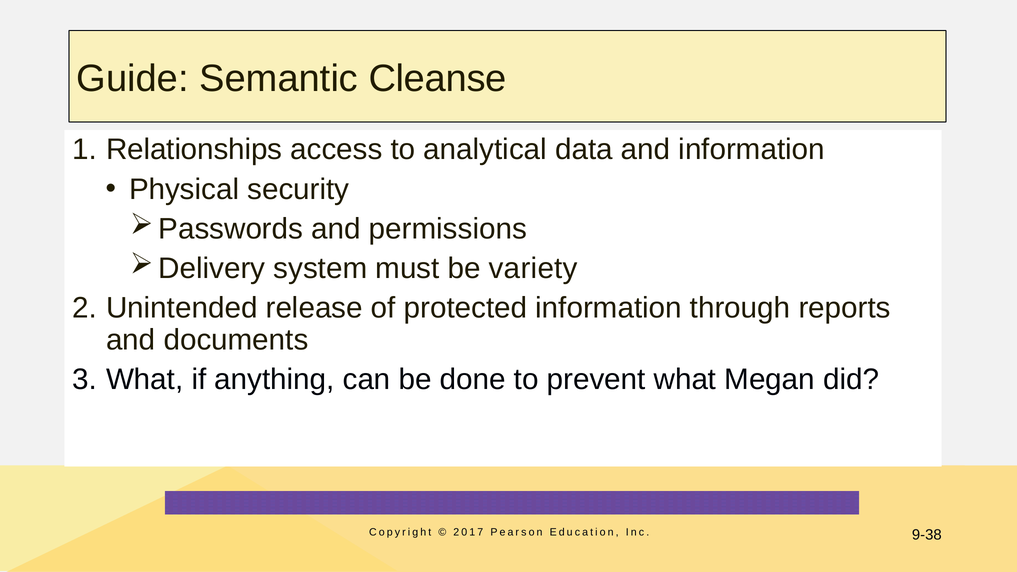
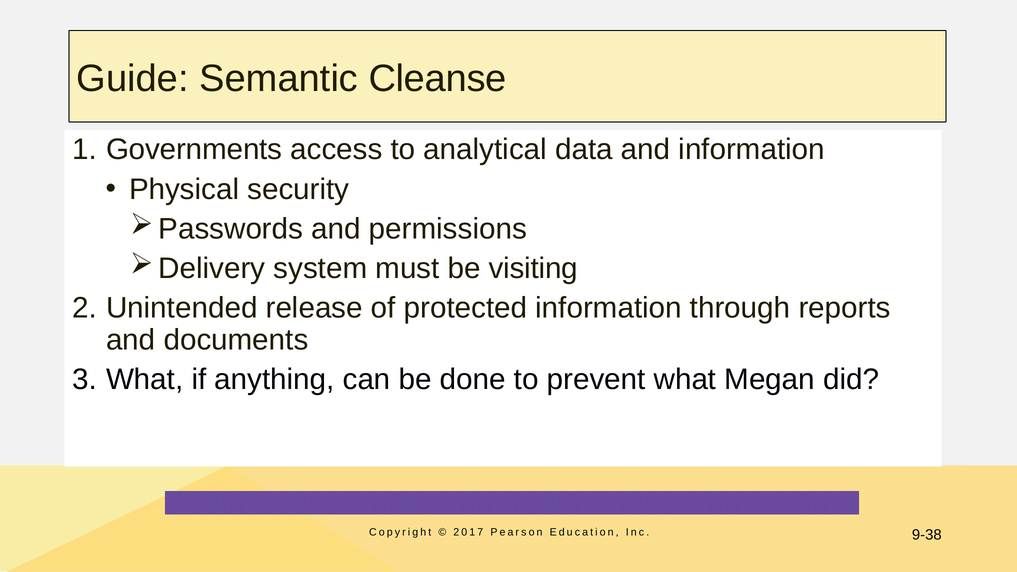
Relationships: Relationships -> Governments (194, 150)
variety: variety -> visiting (533, 269)
